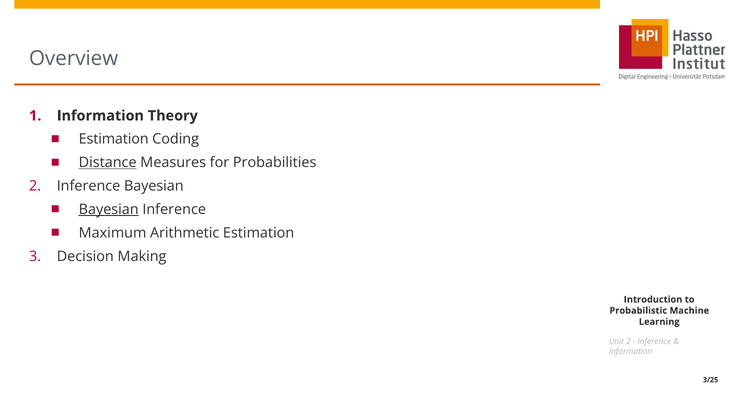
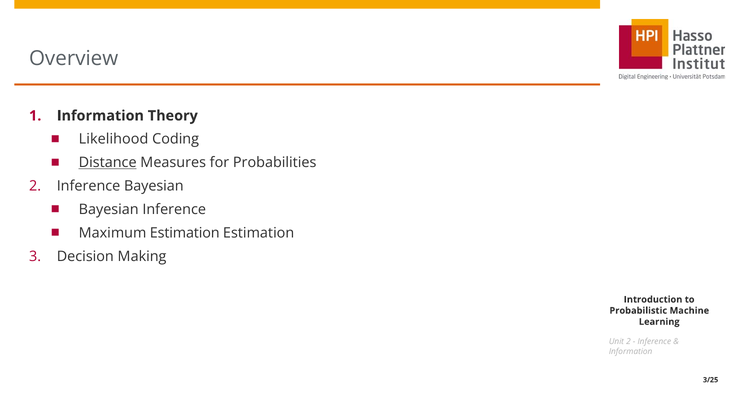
Estimation: Estimation -> Likelihood (114, 139)
Bayesian underline: present -> none (109, 210)
Maximum Arithmetic: Arithmetic -> Estimation (185, 233)
